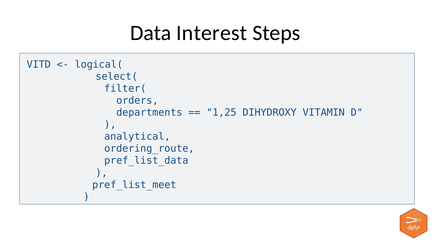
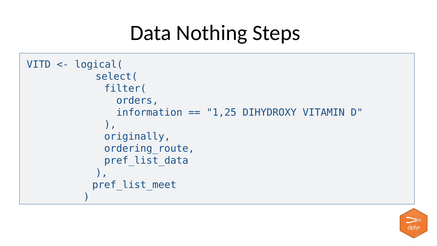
Interest: Interest -> Nothing (212, 33)
departments: departments -> information (149, 113)
analytical: analytical -> originally (137, 137)
